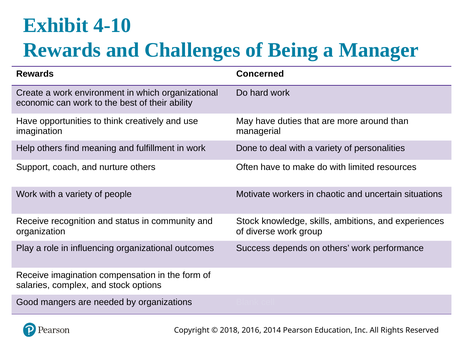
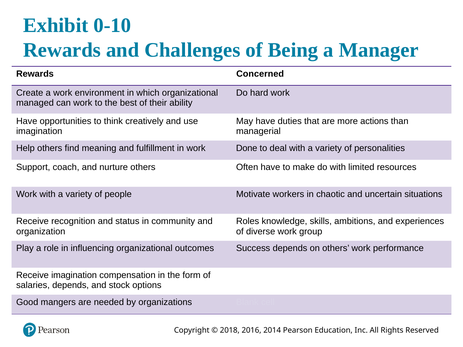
4-10: 4-10 -> 0-10 (112, 25)
economic: economic -> managed (35, 103)
around: around -> actions (374, 121)
Stock: Stock -> Roles (248, 221)
salaries complex: complex -> depends (71, 286)
